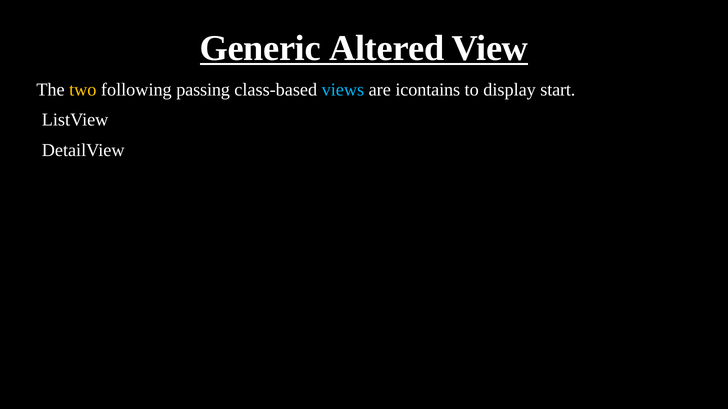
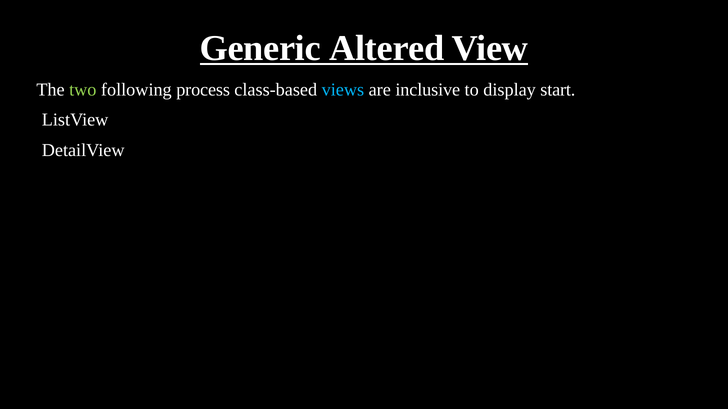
two colour: yellow -> light green (83, 90)
passing: passing -> process (203, 90)
icontains: icontains -> inclusive (428, 90)
